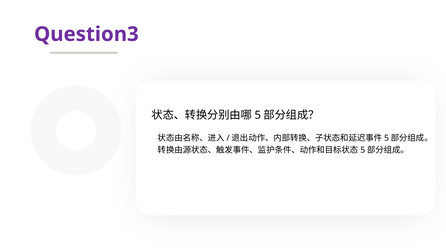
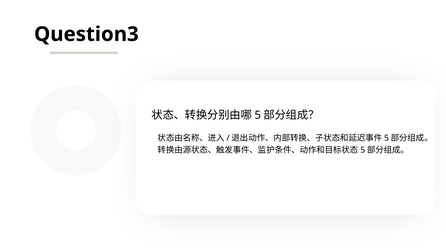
Question3 colour: purple -> black (86, 34)
